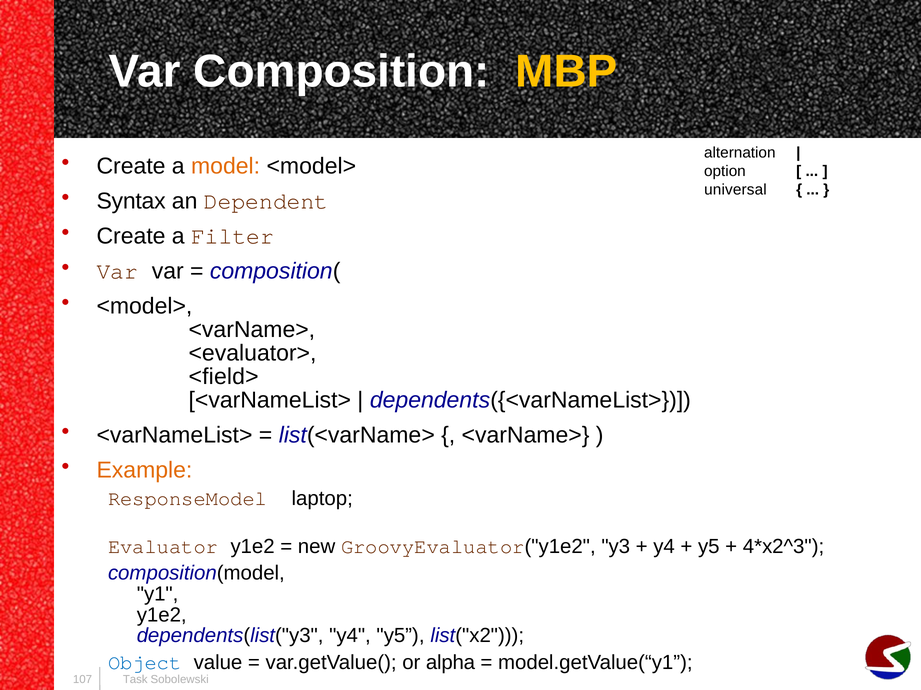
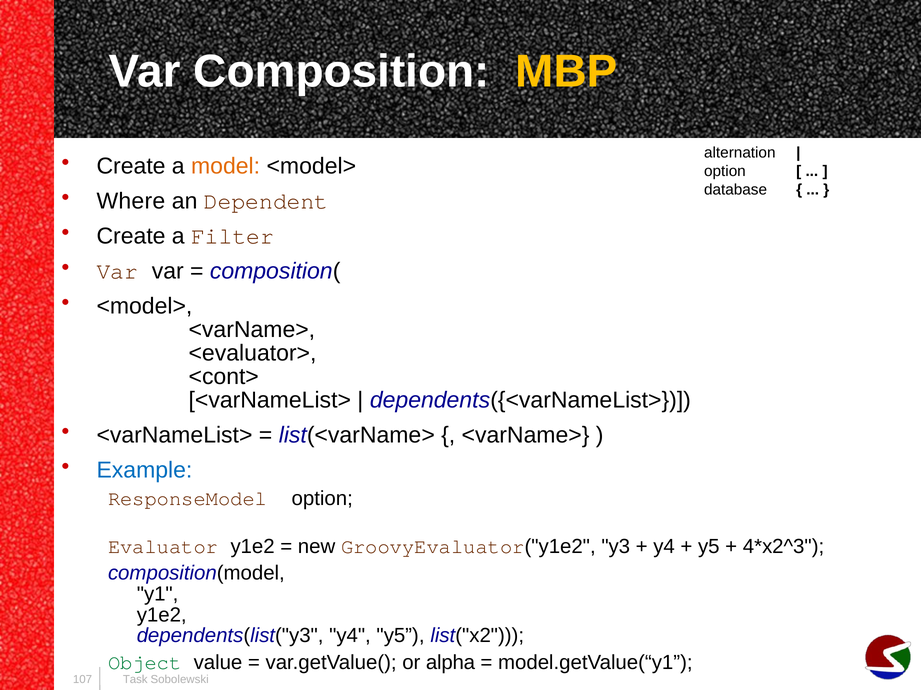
universal: universal -> database (736, 190)
Syntax: Syntax -> Where (131, 202)
<field>: <field> -> <cont> (224, 377)
Example colour: orange -> blue (144, 471)
ResponseModel laptop: laptop -> option (322, 499)
Object colour: blue -> green (145, 663)
